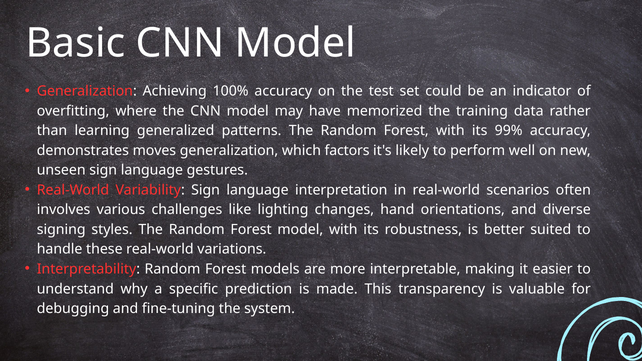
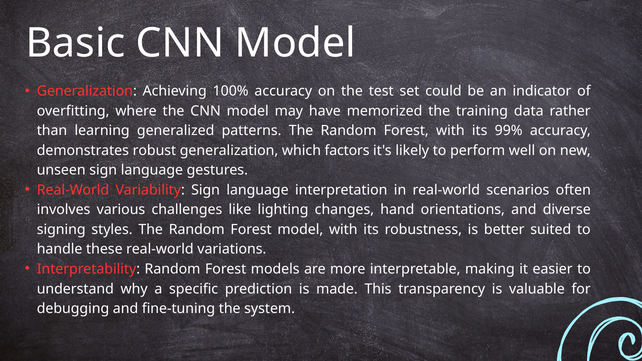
moves: moves -> robust (154, 151)
